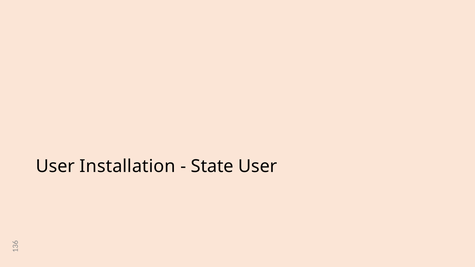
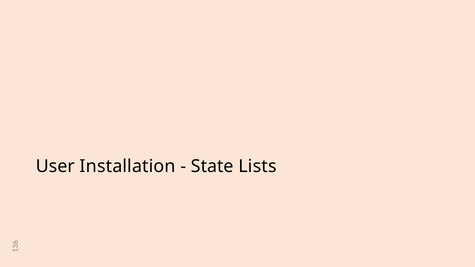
State User: User -> Lists (258, 166)
